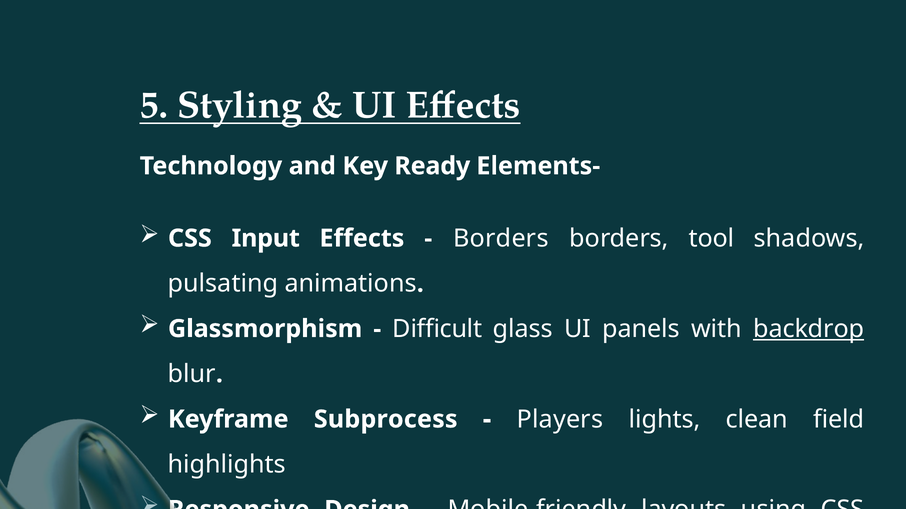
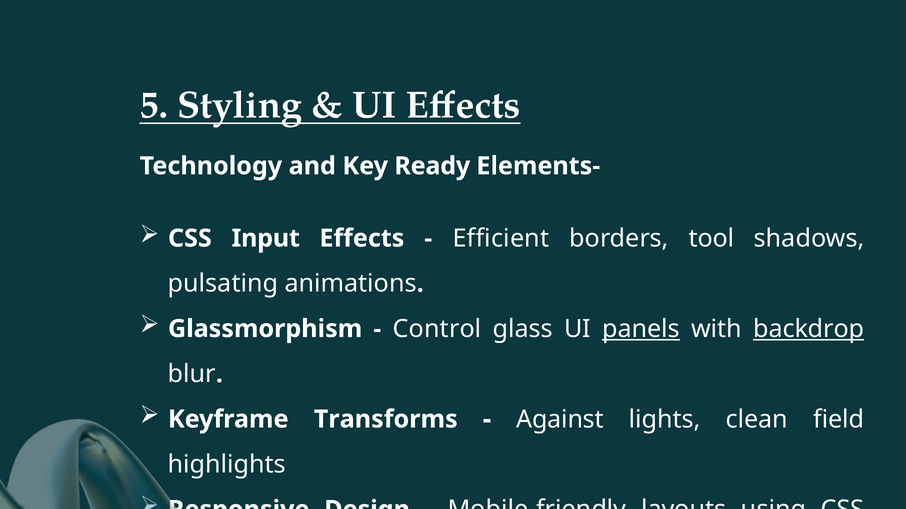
Borders: Borders -> Efficient (501, 239)
Difficult: Difficult -> Control (437, 329)
panels underline: none -> present (641, 329)
Subprocess: Subprocess -> Transforms (386, 420)
Players: Players -> Against (560, 420)
